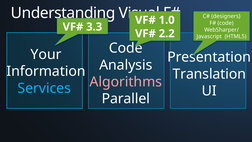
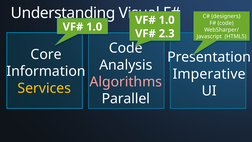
3.3: 3.3 -> 1.0 (94, 27)
2.2: 2.2 -> 2.3 (167, 34)
Your: Your -> Core (46, 54)
Translation: Translation -> Imperative (209, 74)
Services colour: light blue -> yellow (44, 88)
